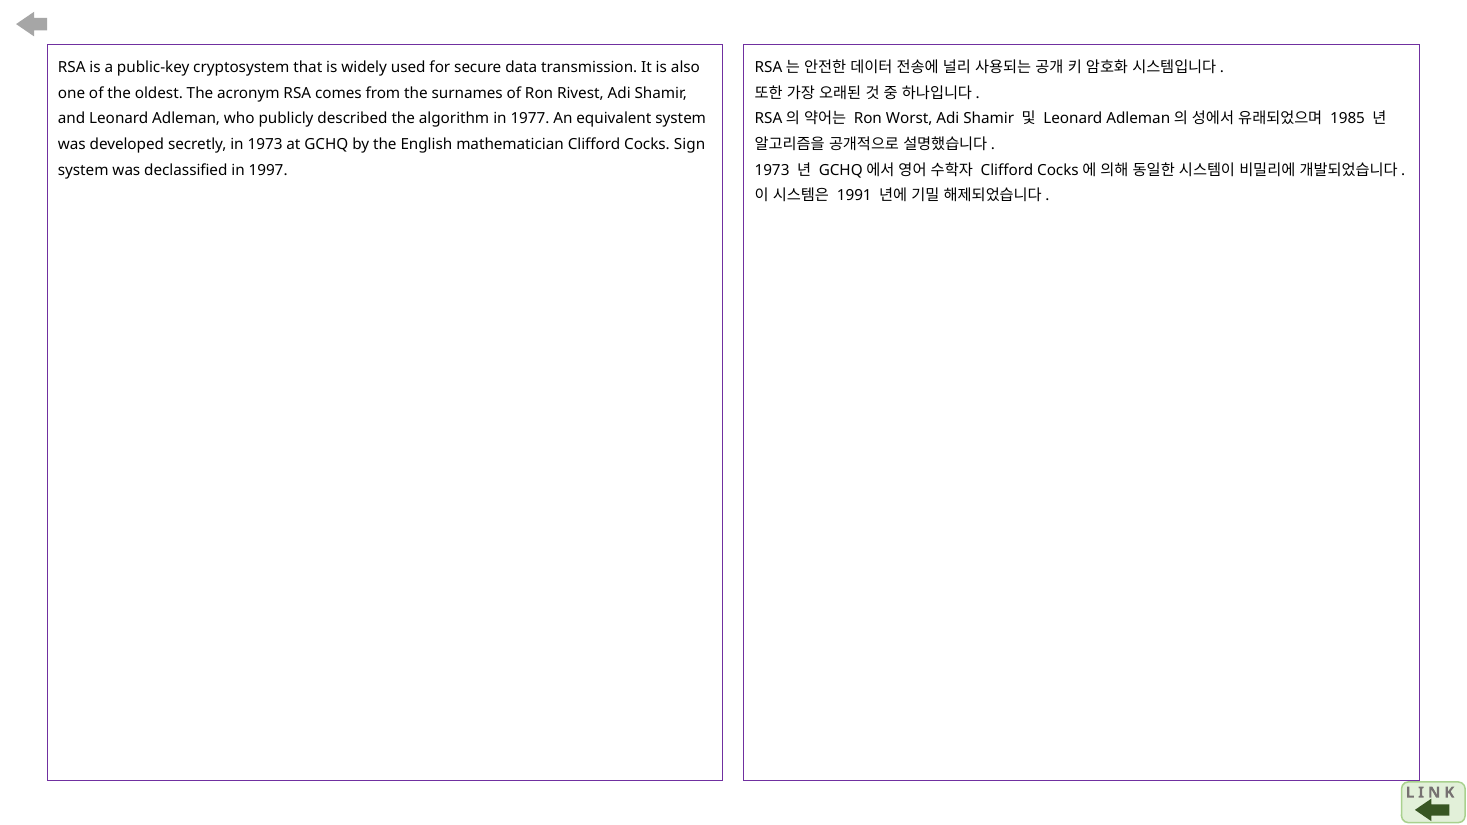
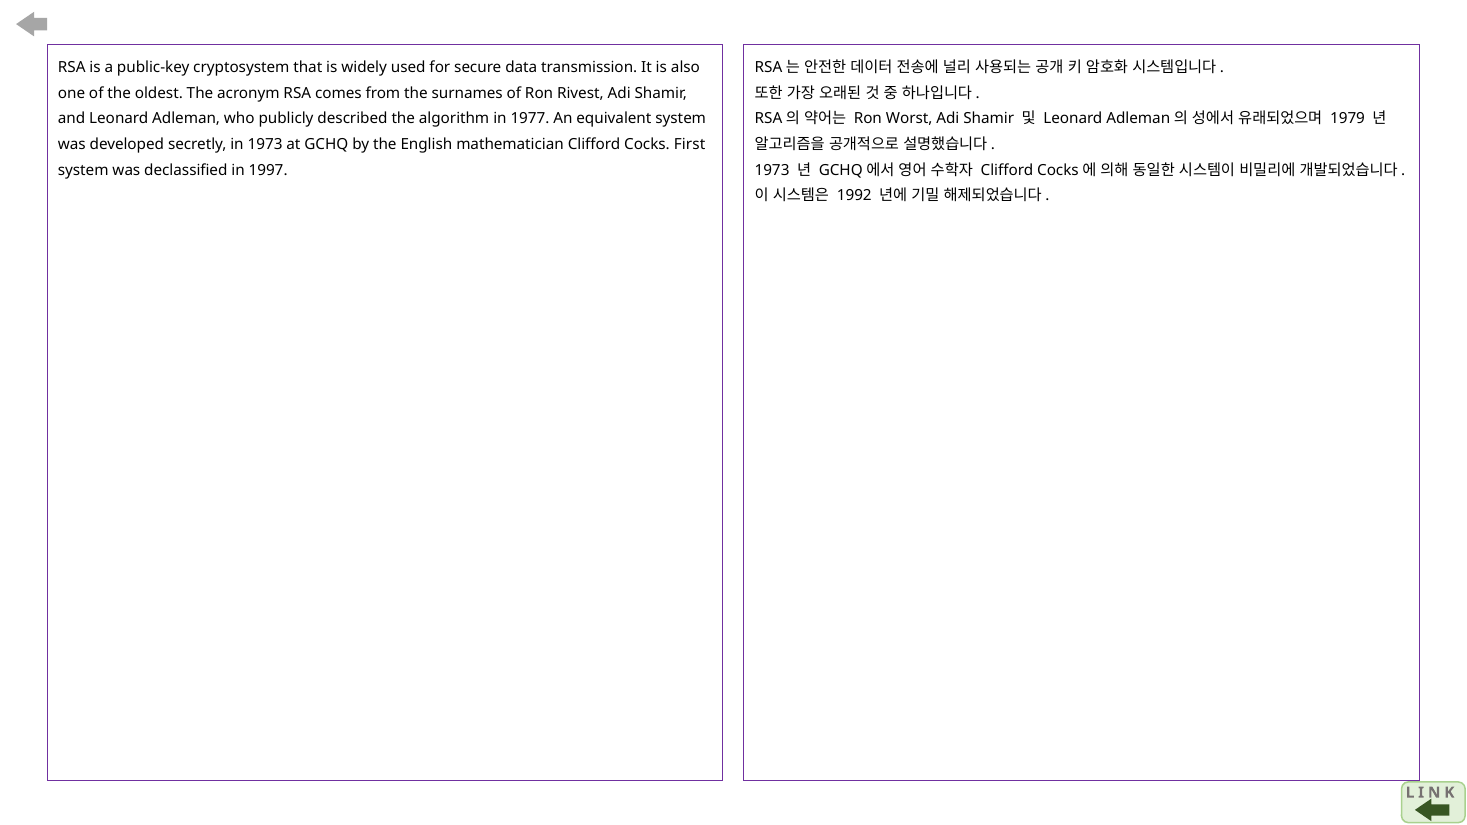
1985: 1985 -> 1979 (1348, 119)
Sign: Sign -> First (690, 144)
1991: 1991 -> 1992 (854, 196)
